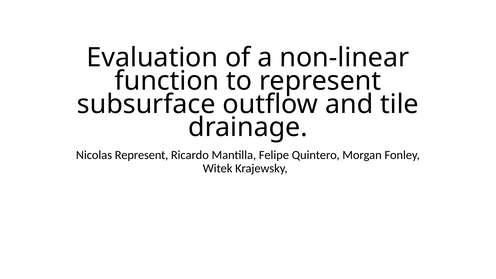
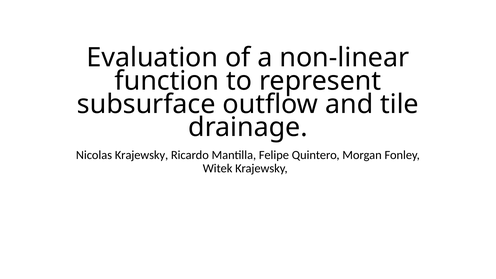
Nicolas Represent: Represent -> Krajewsky (142, 155)
